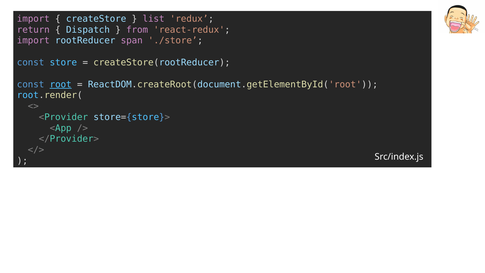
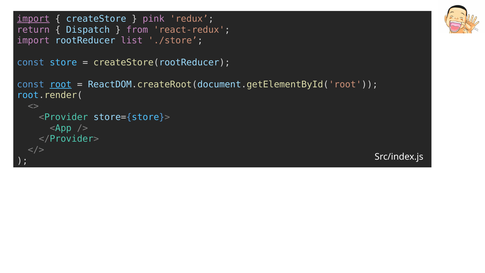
import underline: none -> present (33, 19)
list: list -> pink (154, 19)
span: span -> list (132, 41)
